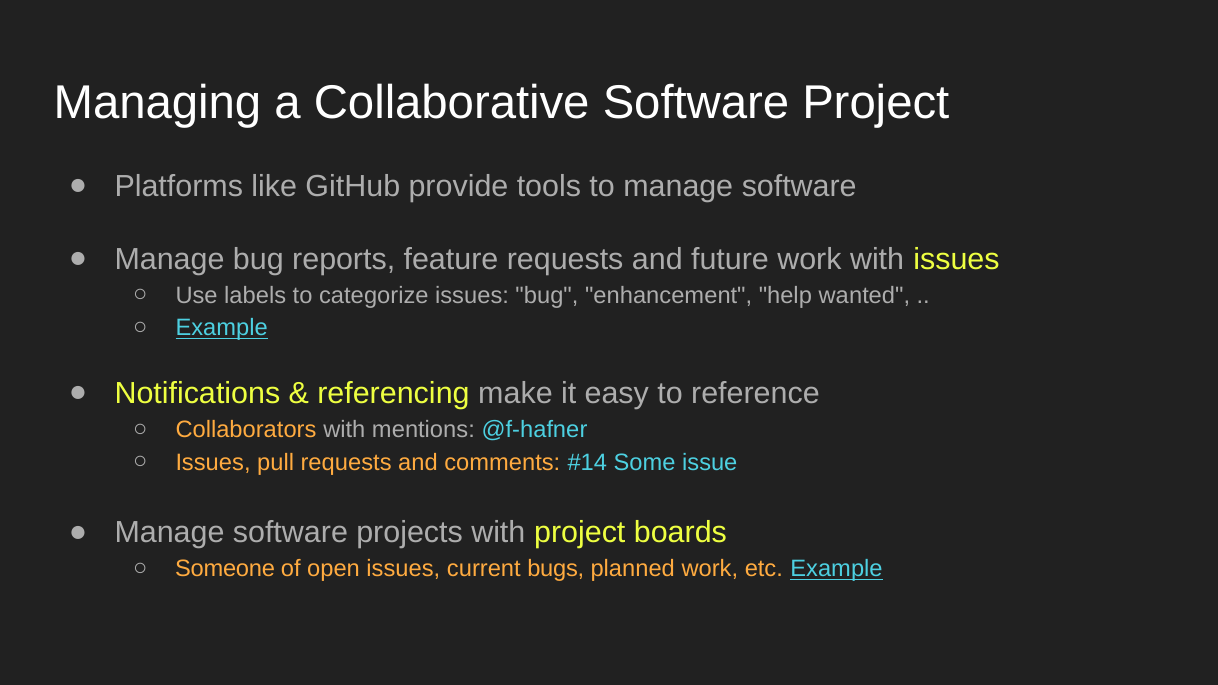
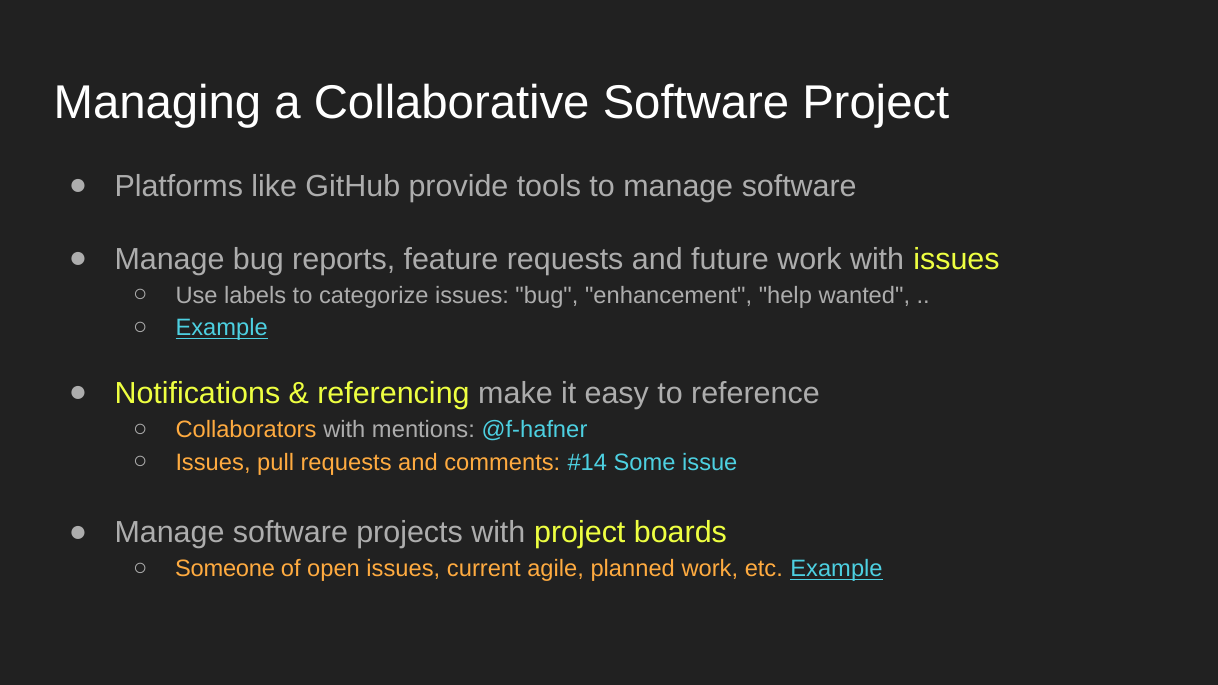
bugs: bugs -> agile (556, 569)
